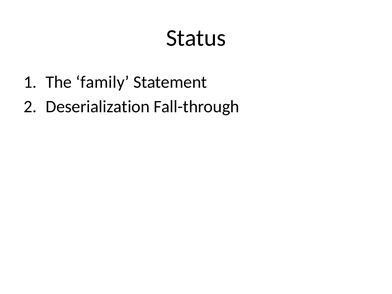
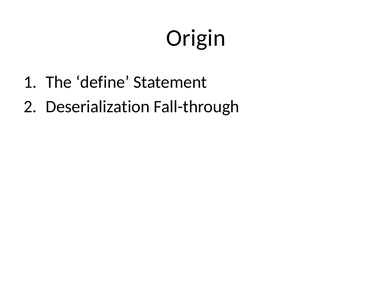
Status: Status -> Origin (196, 38)
family: family -> define (103, 82)
